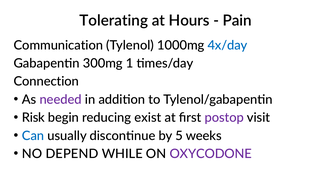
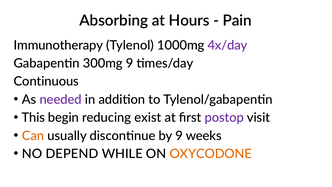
Tolerating: Tolerating -> Absorbing (114, 21)
Communication: Communication -> Immunotherapy (58, 45)
4x/day colour: blue -> purple (227, 45)
300mg 1: 1 -> 9 (130, 63)
Connection: Connection -> Continuous (46, 81)
Risk: Risk -> This (33, 118)
Can colour: blue -> orange (33, 136)
by 5: 5 -> 9 (179, 136)
OXYCODONE colour: purple -> orange (211, 154)
